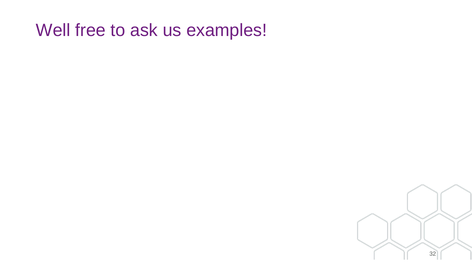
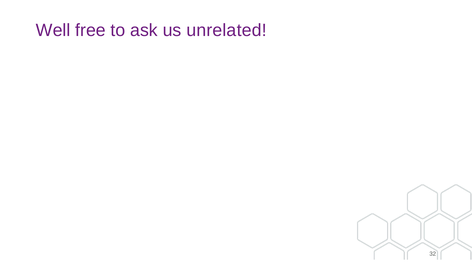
examples: examples -> unrelated (227, 30)
